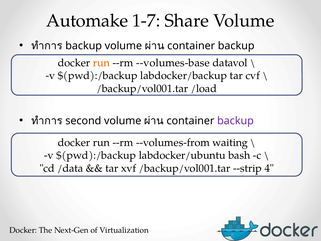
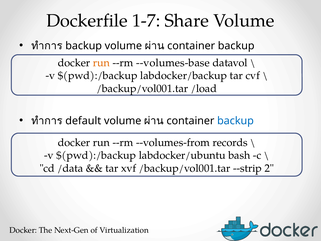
Automake: Automake -> Dockerfile (87, 21)
second: second -> default (83, 121)
backup colour: purple -> blue (235, 121)
waiting: waiting -> records (230, 142)
4: 4 -> 2 (269, 168)
